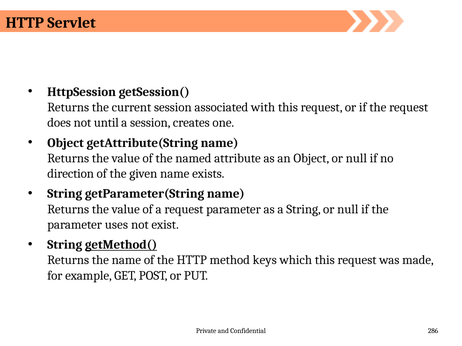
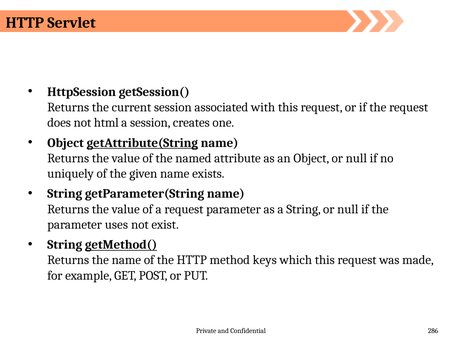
until: until -> html (106, 123)
getAttribute(String underline: none -> present (142, 143)
direction: direction -> uniquely (71, 174)
